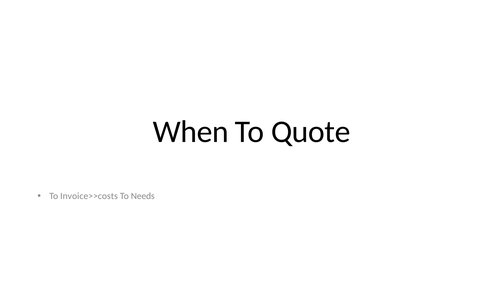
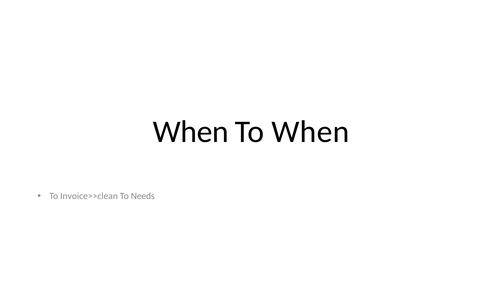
To Quote: Quote -> When (310, 132)
Invoice>>costs: Invoice>>costs -> Invoice>>clean (89, 196)
